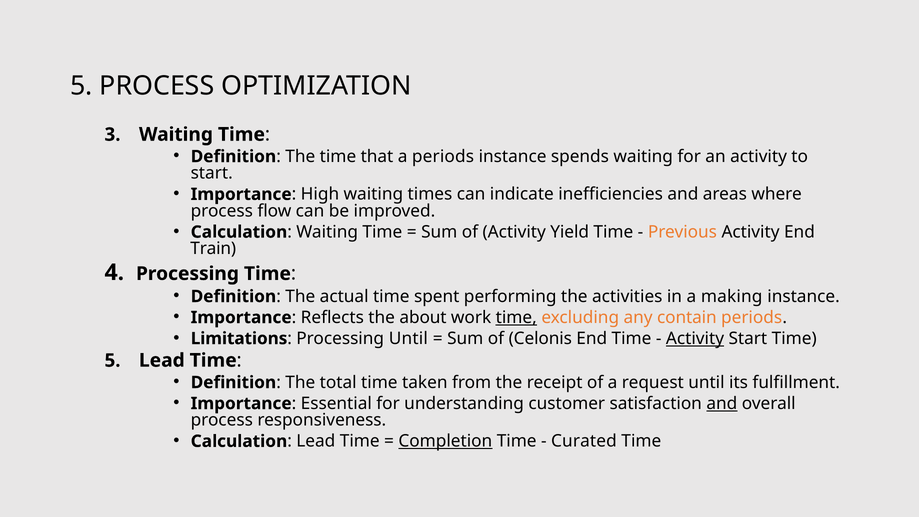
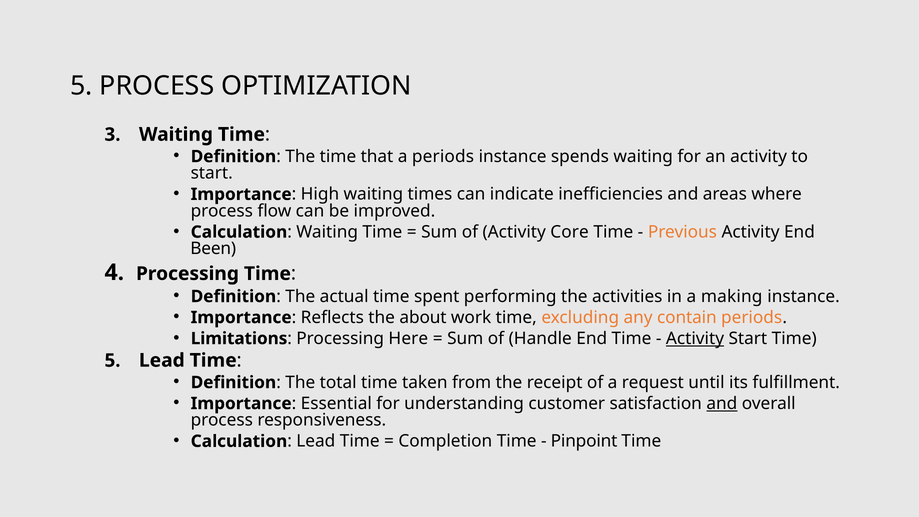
Yield: Yield -> Core (570, 232)
Train: Train -> Been (213, 249)
time underline: present -> none (516, 317)
Processing Until: Until -> Here (408, 338)
Celonis: Celonis -> Handle (540, 338)
Completion underline: present -> none (445, 441)
Curated: Curated -> Pinpoint (584, 441)
